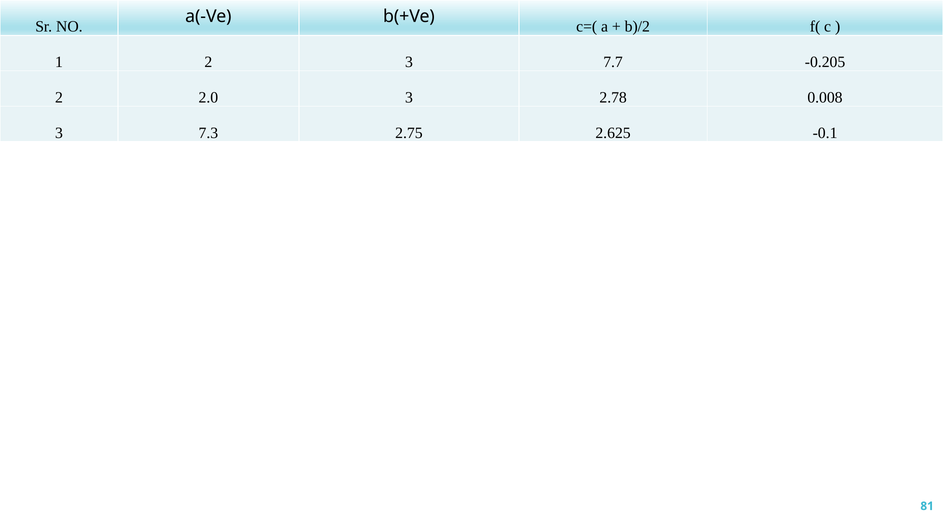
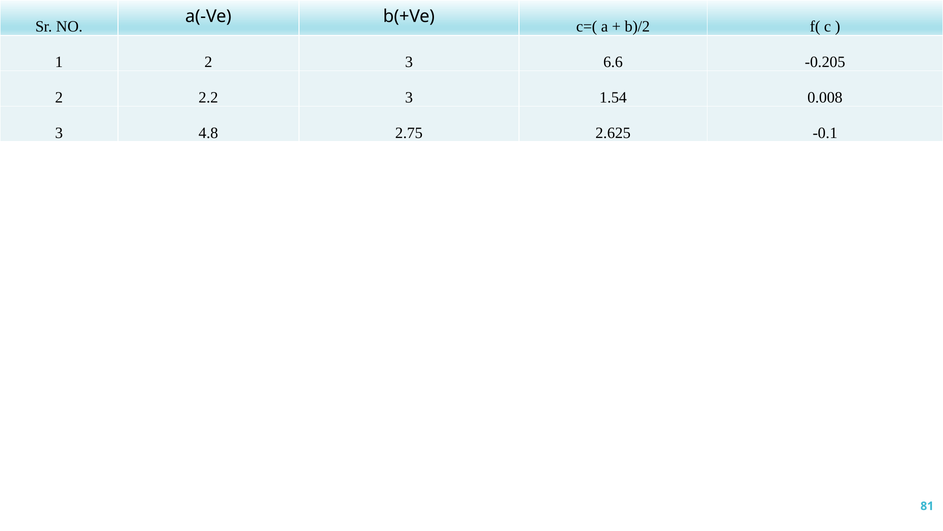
7.7: 7.7 -> 6.6 (613, 62)
2.0: 2.0 -> 2.2 (208, 97)
2.78: 2.78 -> 1.54 (613, 97)
7.3: 7.3 -> 4.8 (208, 133)
